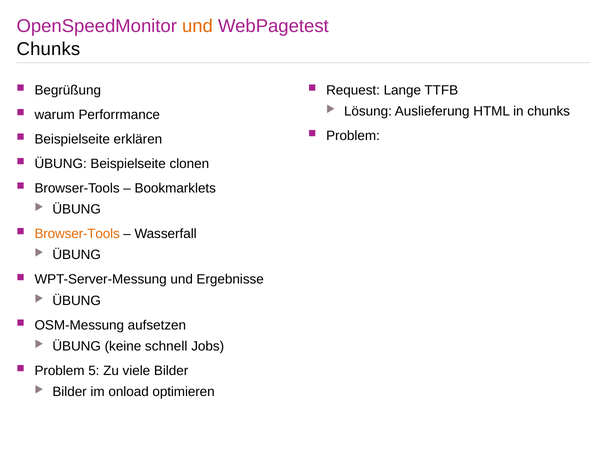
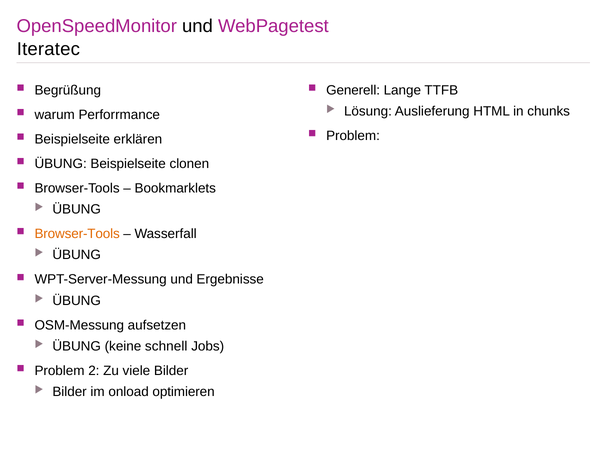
und colour: orange -> black (197, 26)
Chunks: Chunks -> Iteratec (48, 49)
Request: Request -> Generell (353, 90)
5: 5 -> 2 (94, 371)
